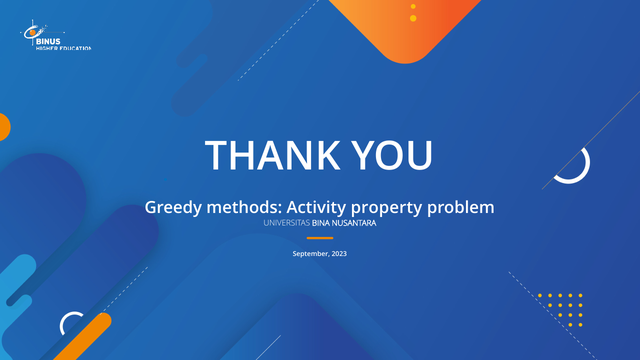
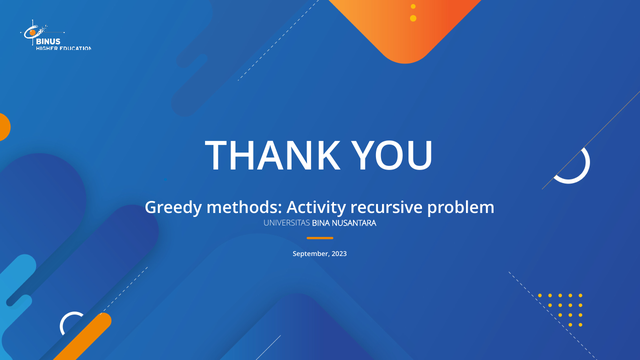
property: property -> recursive (387, 208)
